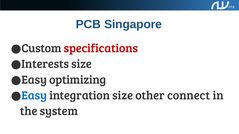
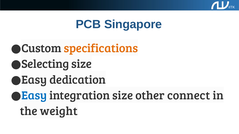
specifications colour: red -> orange (101, 49)
Interests: Interests -> Selecting (45, 64)
optimizing: optimizing -> dedication (78, 80)
system: system -> weight (59, 112)
